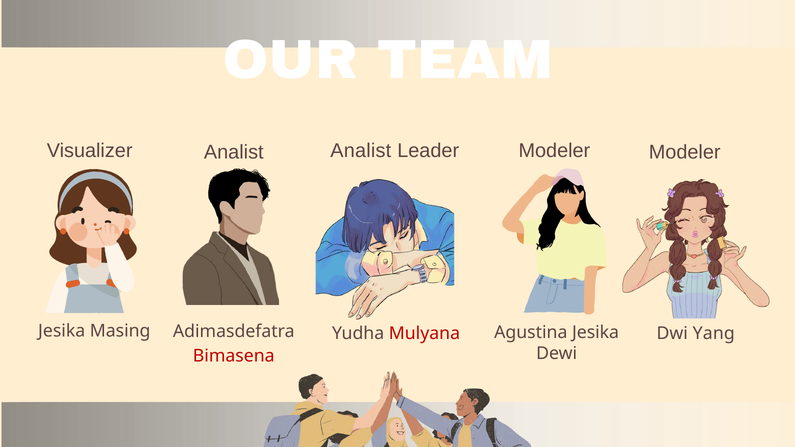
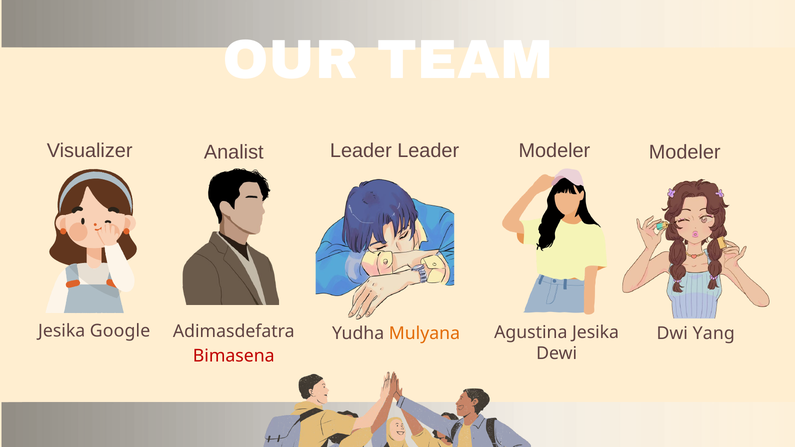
Analist: Analist -> Leader (361, 151)
Masing: Masing -> Google (120, 331)
Mulyana colour: red -> orange (424, 334)
